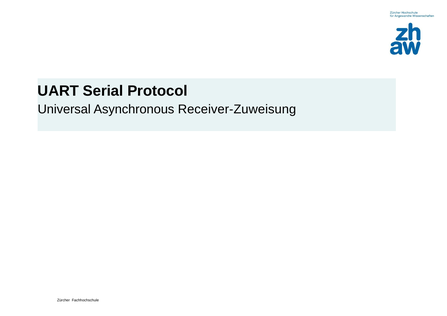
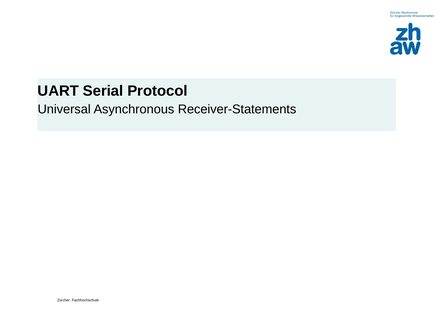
Receiver-Zuweisung: Receiver-Zuweisung -> Receiver-Statements (237, 109)
